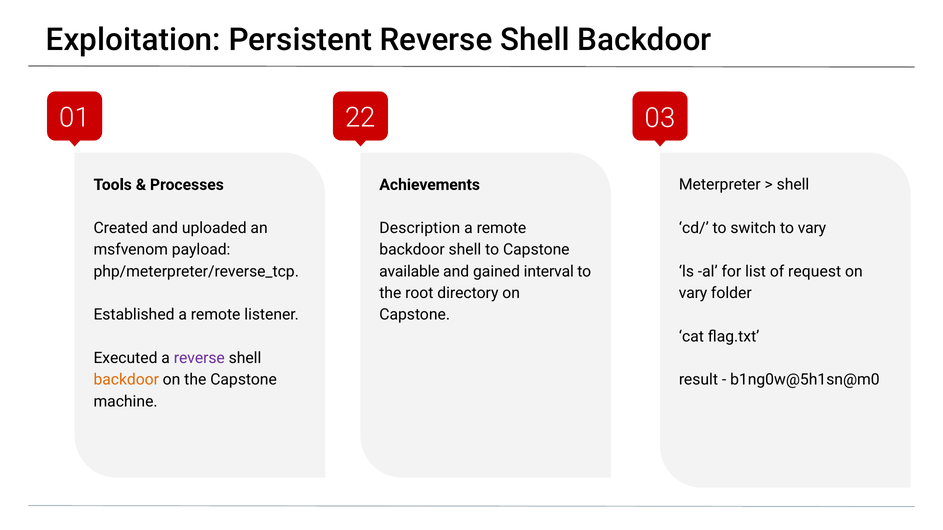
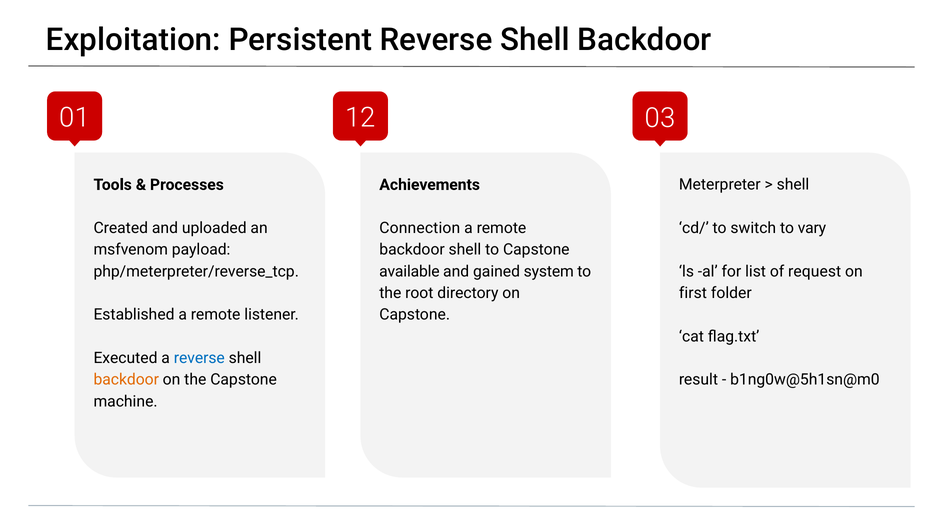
22: 22 -> 12 (360, 118)
Description: Description -> Connection (420, 228)
interval: interval -> system (549, 272)
vary: vary -> first (693, 293)
reverse colour: purple -> blue (199, 358)
